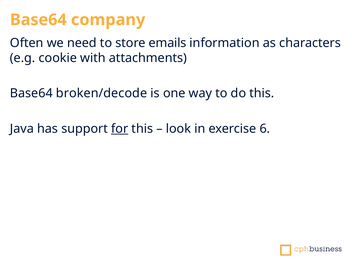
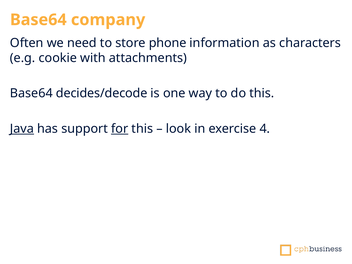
emails: emails -> phone (168, 43)
broken/decode: broken/decode -> decides/decode (102, 93)
Java underline: none -> present (22, 129)
6: 6 -> 4 (265, 129)
